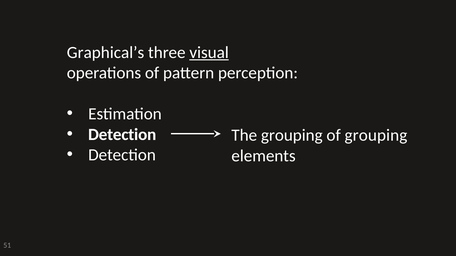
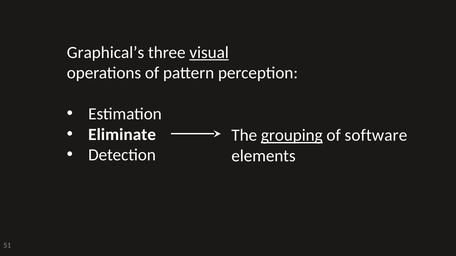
Detection: Detection -> Eliminate (122, 135)
grouping underline: none -> present (292, 136)
of grouping: grouping -> software (376, 136)
